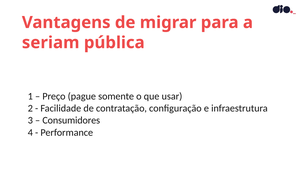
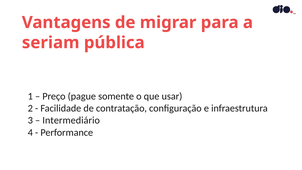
Consumidores: Consumidores -> Intermediário (71, 120)
